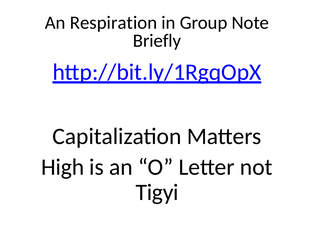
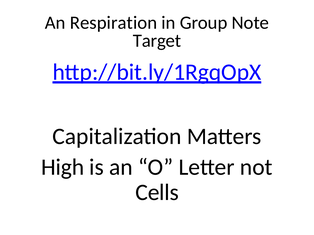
Briefly: Briefly -> Target (157, 41)
Tigyi: Tigyi -> Cells (157, 193)
